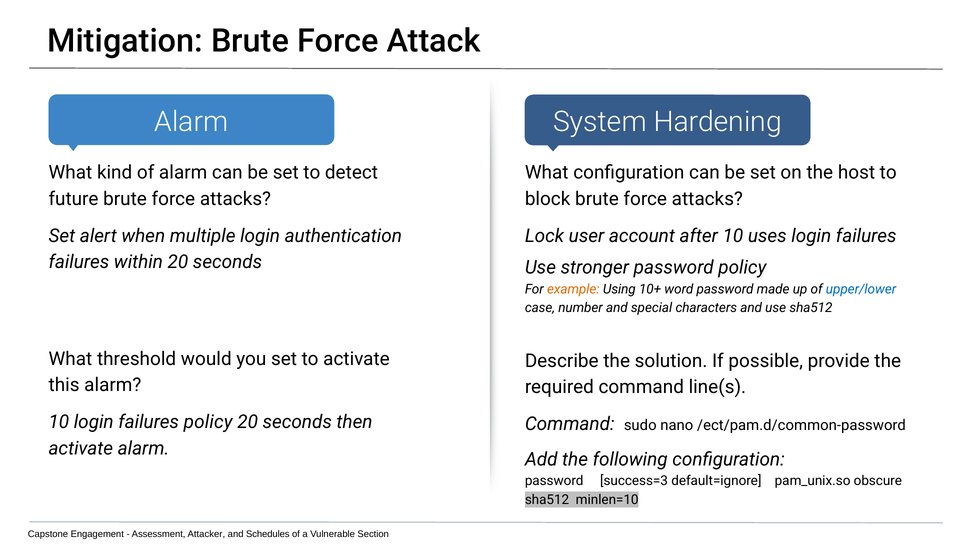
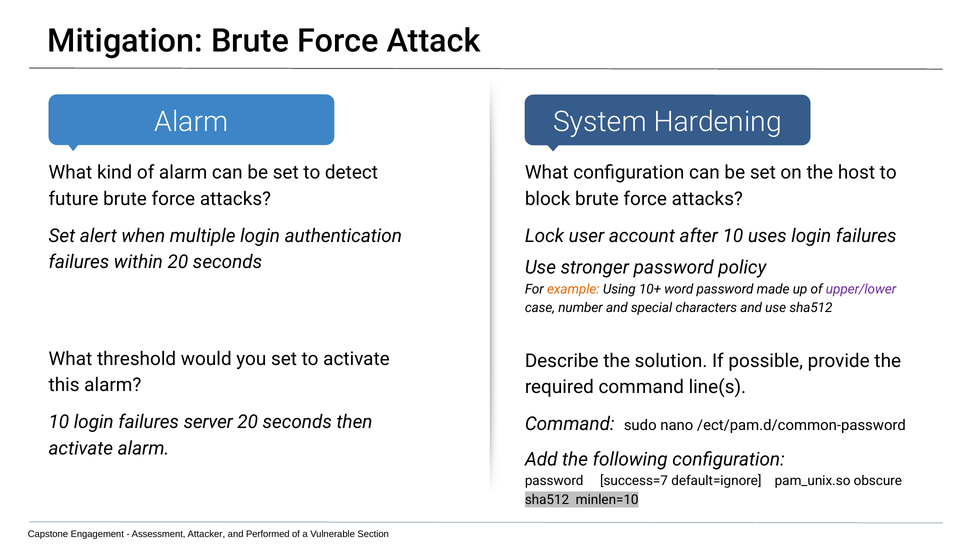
upper/lower colour: blue -> purple (861, 289)
failures policy: policy -> server (208, 422)
success=3: success=3 -> success=7 (634, 481)
Schedules: Schedules -> Performed (268, 534)
